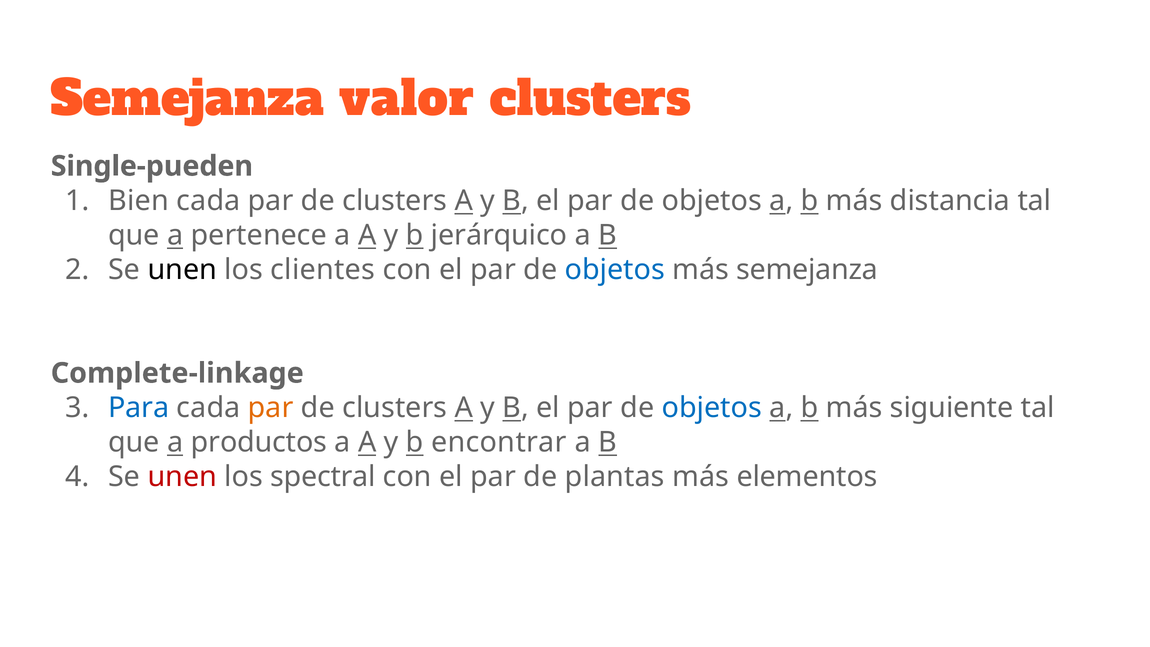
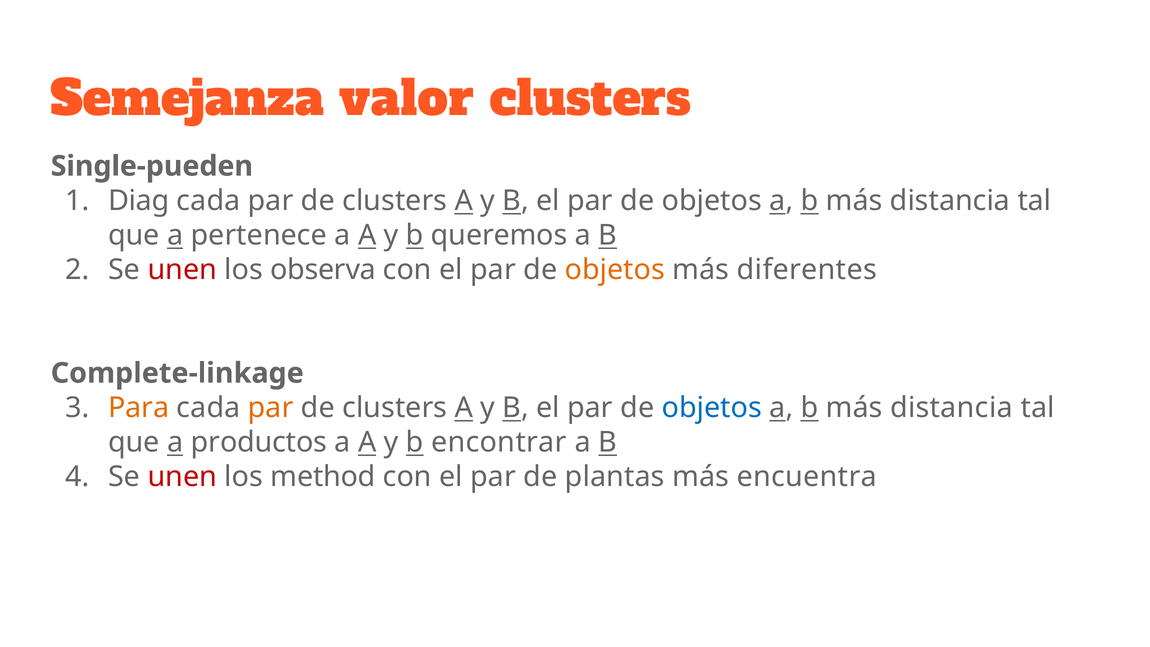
Bien: Bien -> Diag (139, 201)
jerárquico: jerárquico -> queremos (499, 235)
unen colour: black -> red (182, 270)
clientes: clientes -> observa (323, 270)
objetos colour: blue -> orange (615, 270)
más semejanza: semejanza -> diferentes (807, 270)
Para colour: blue -> orange (139, 408)
siguiente: siguiente -> distancia (951, 408)
spectral: spectral -> method (323, 477)
elementos: elementos -> encuentra (807, 477)
